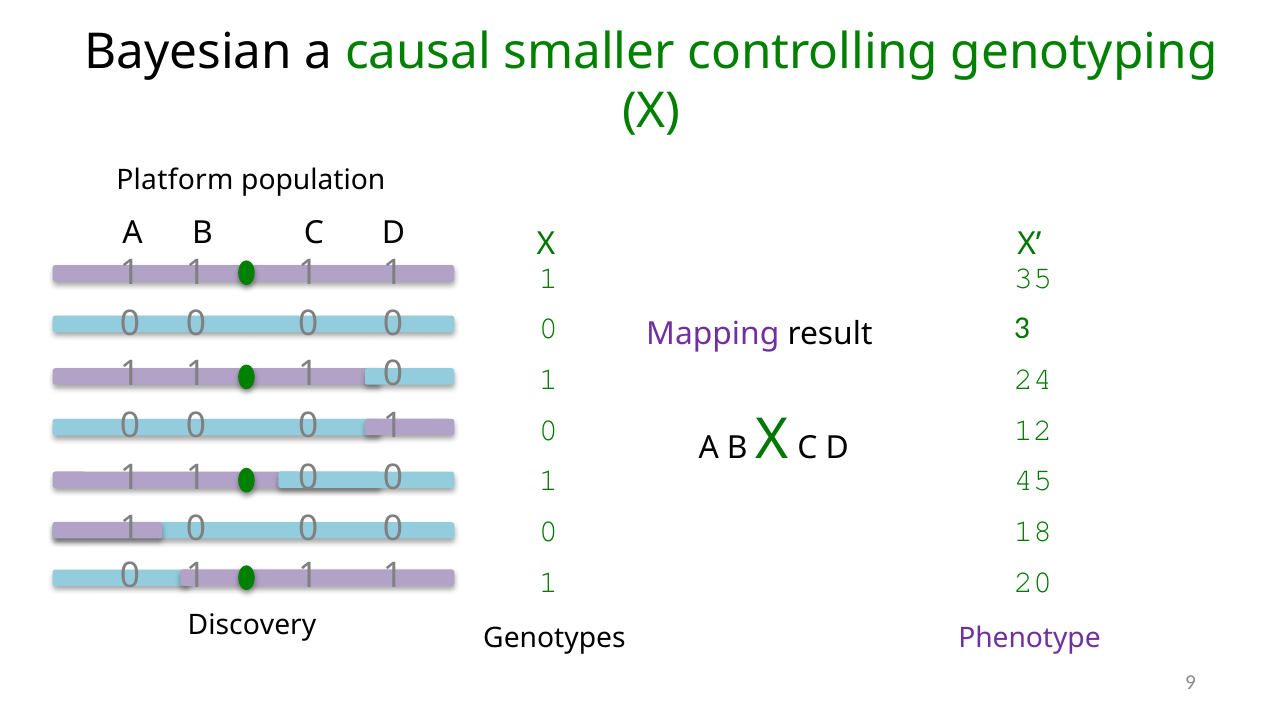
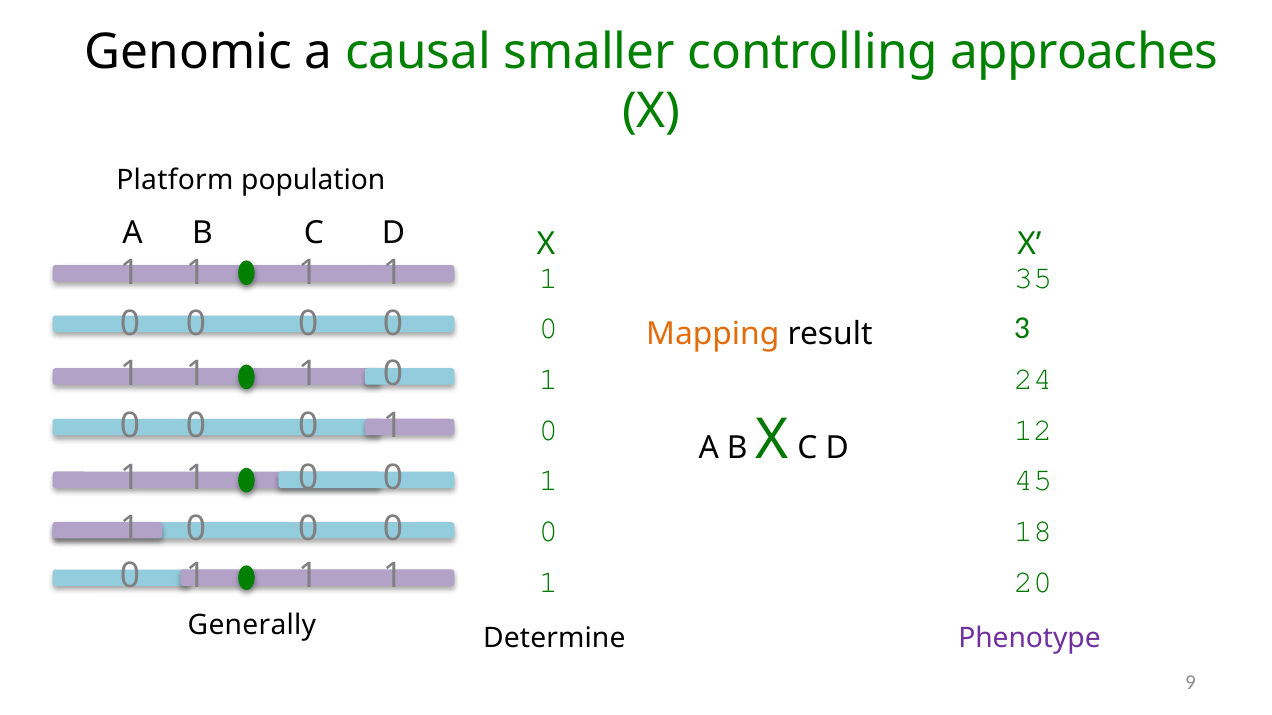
Bayesian: Bayesian -> Genomic (188, 52)
genotyping: genotyping -> approaches (1084, 52)
Mapping colour: purple -> orange (713, 334)
Discovery: Discovery -> Generally (252, 626)
Genotypes: Genotypes -> Determine (554, 638)
